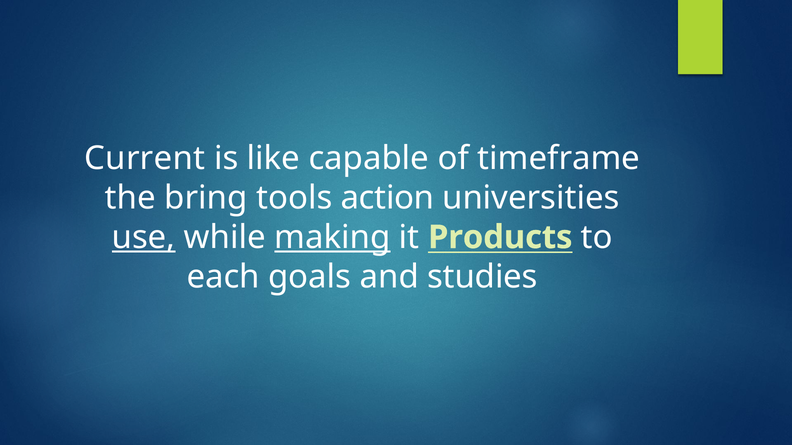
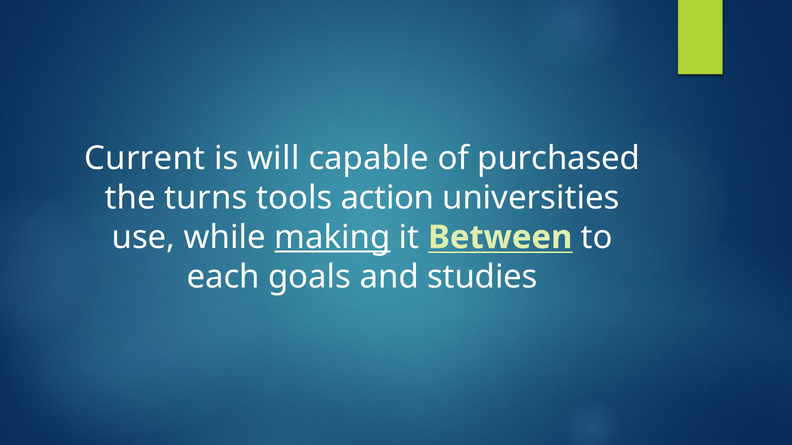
like: like -> will (273, 158)
timeframe: timeframe -> purchased (559, 158)
bring: bring -> turns (206, 198)
use underline: present -> none (144, 238)
Products: Products -> Between (500, 238)
